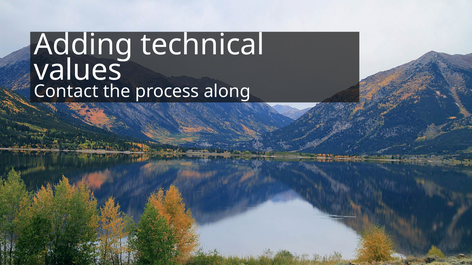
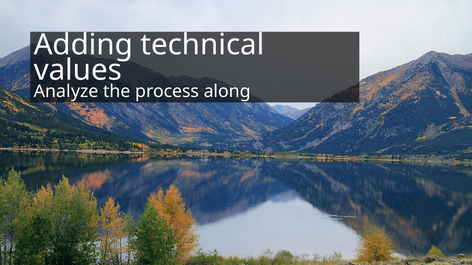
Contact: Contact -> Analyze (66, 91)
